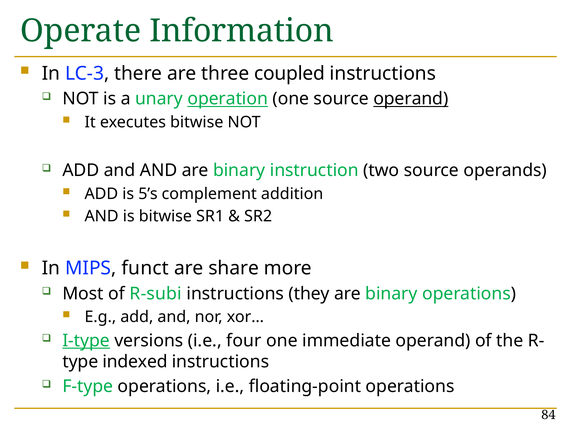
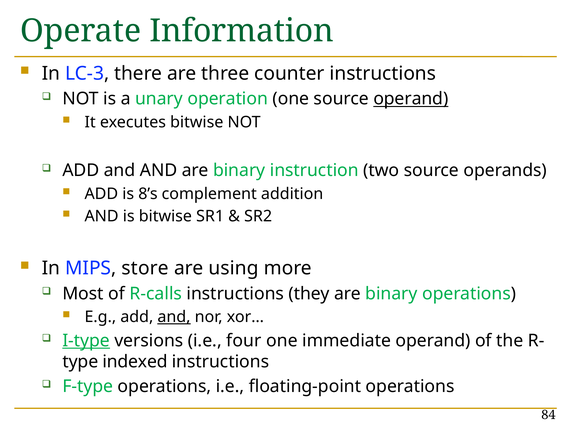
coupled: coupled -> counter (289, 73)
operation underline: present -> none (228, 99)
5’s: 5’s -> 8’s (148, 194)
funct: funct -> store (145, 268)
share: share -> using (234, 268)
R-subi: R-subi -> R-calls (156, 294)
and underline: none -> present (174, 317)
